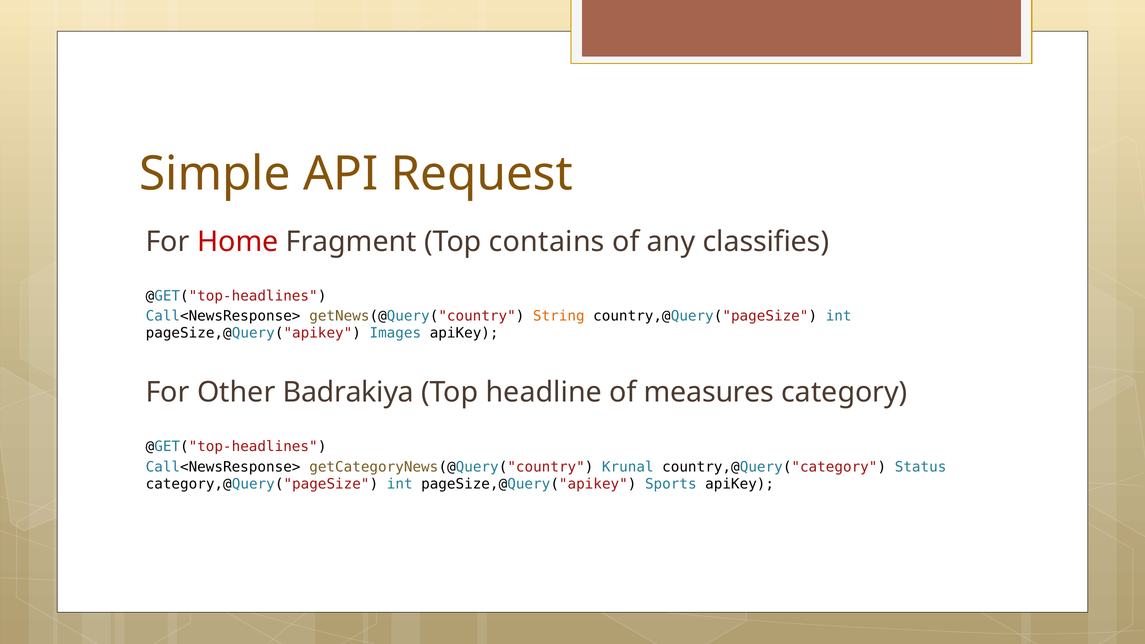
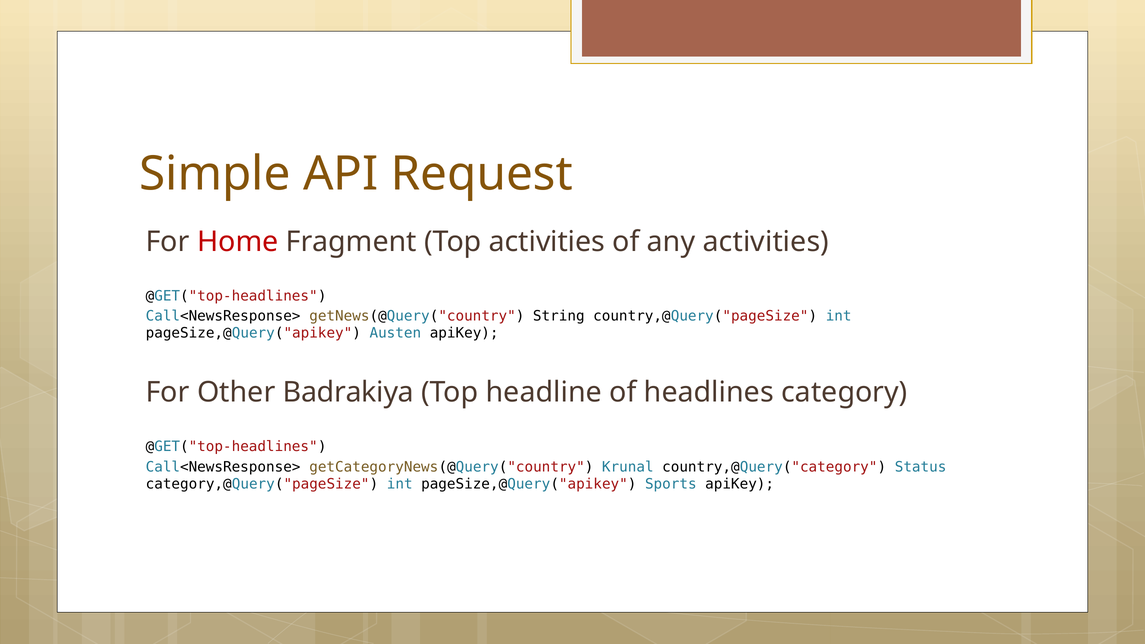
Top contains: contains -> activities (547, 242)
any classifies: classifies -> activities (766, 242)
String colour: orange -> black (559, 316)
Images: Images -> Austen (395, 333)
measures: measures -> headlines (709, 392)
